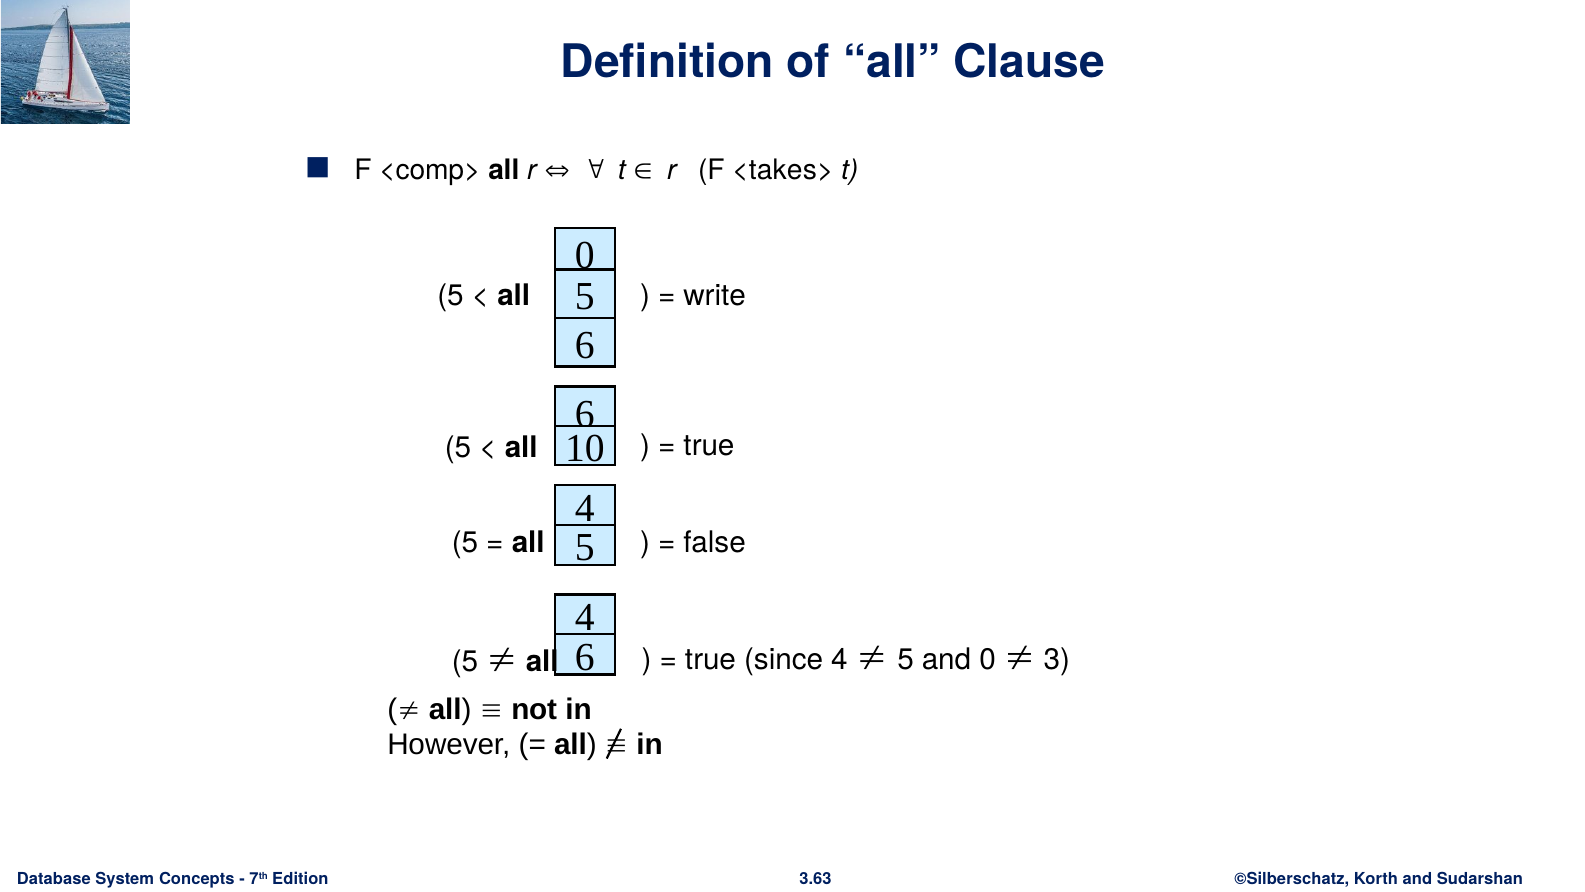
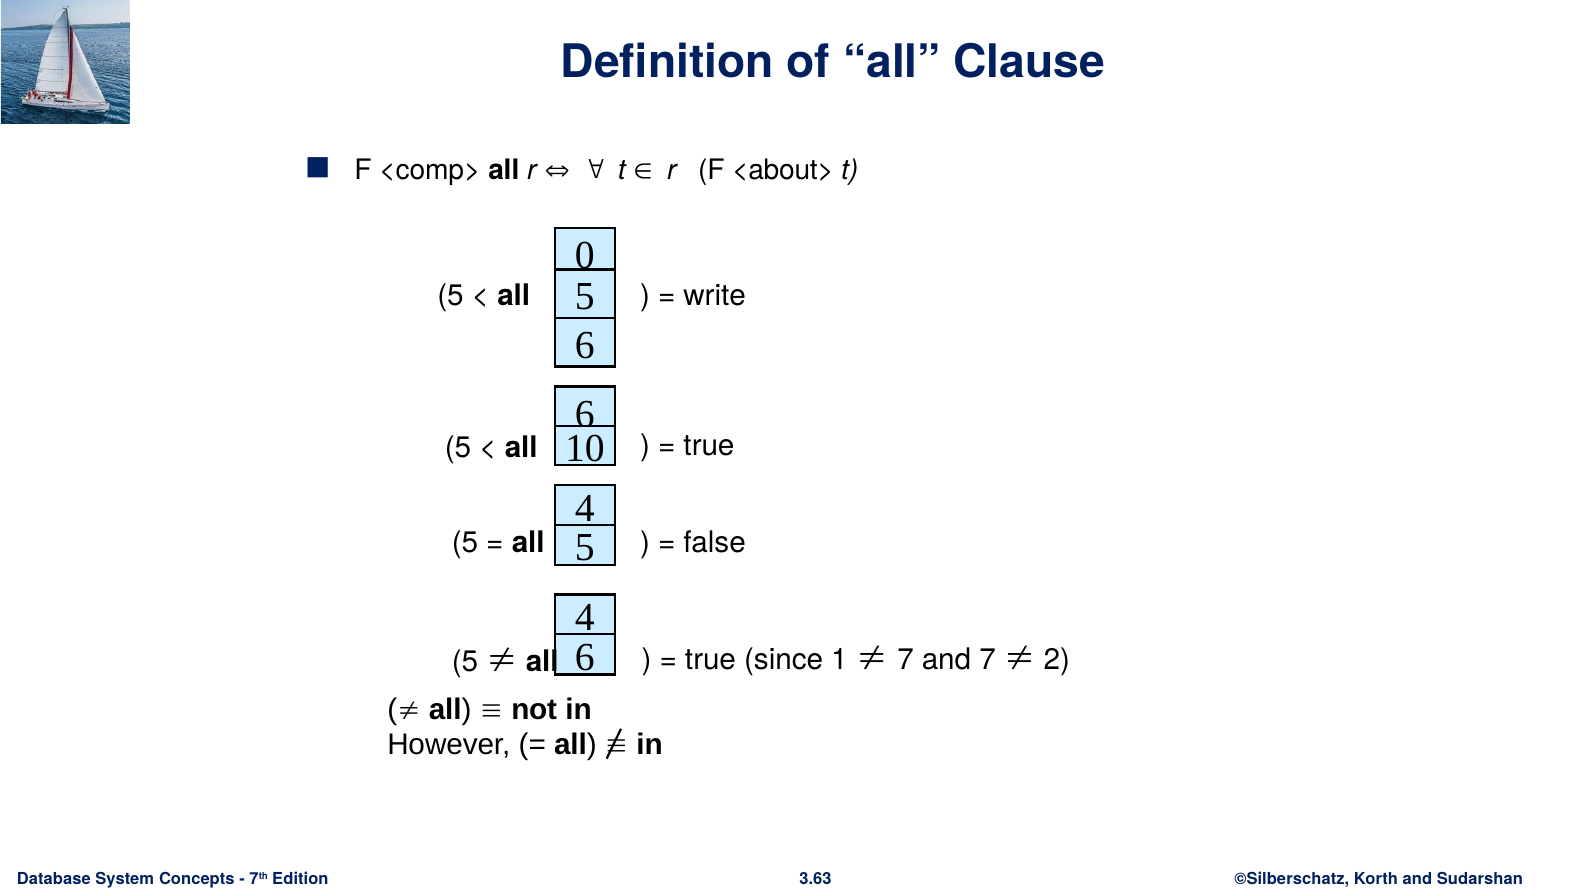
<takes>: <takes> -> <about> (783, 170)
since 4: 4 -> 1 (839, 660)
5: 5 -> 7 (906, 660)
and 0: 0 -> 7 (988, 660)
3: 3 -> 2 (1057, 660)
